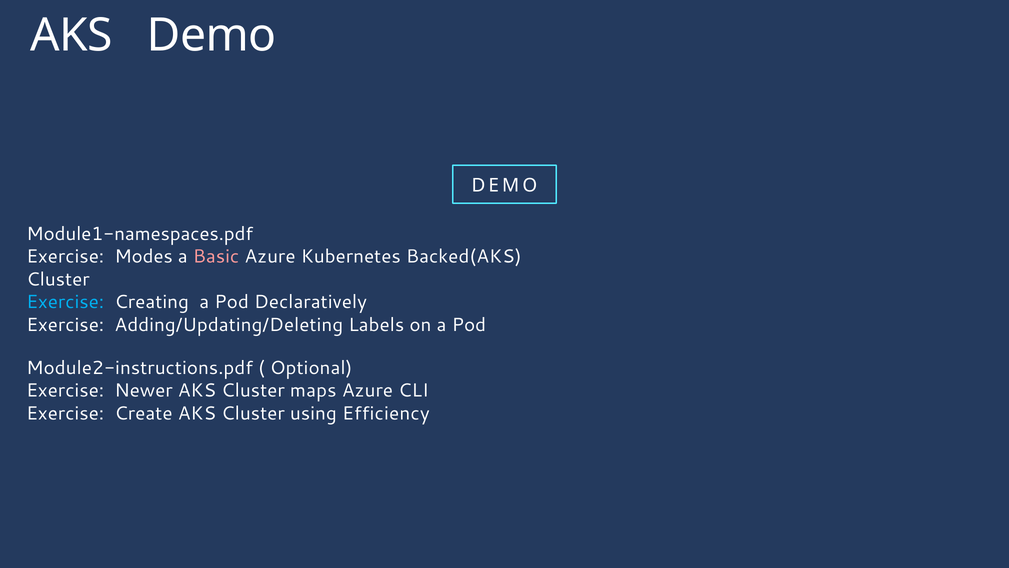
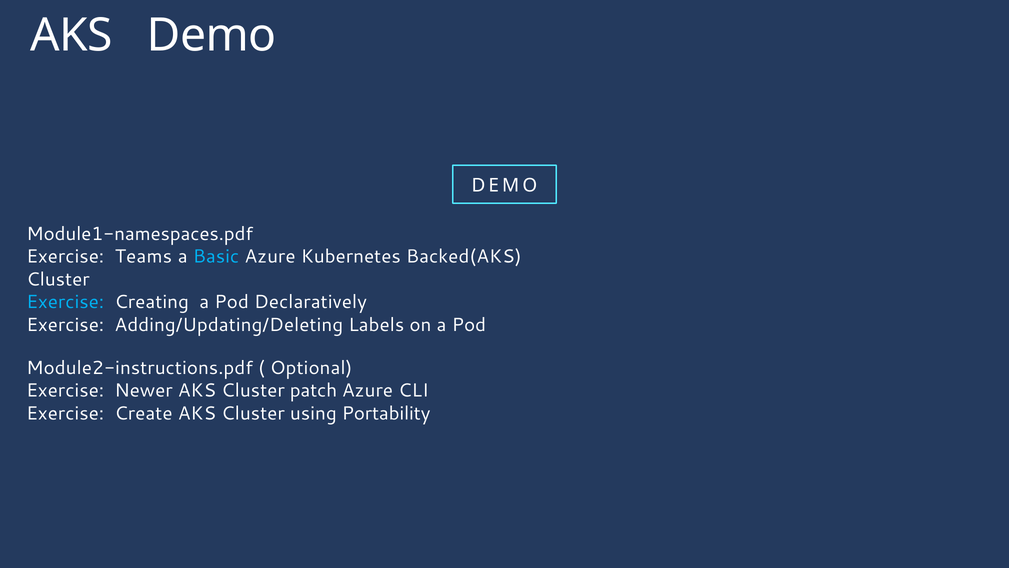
Modes: Modes -> Teams (143, 256)
Basic colour: pink -> light blue (216, 256)
maps: maps -> patch (313, 390)
Efficiency: Efficiency -> Portability (386, 413)
